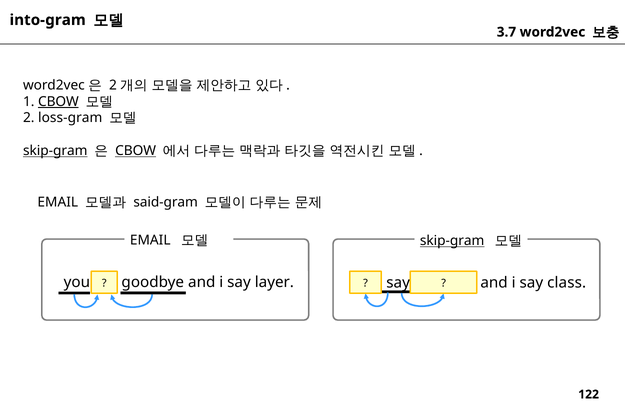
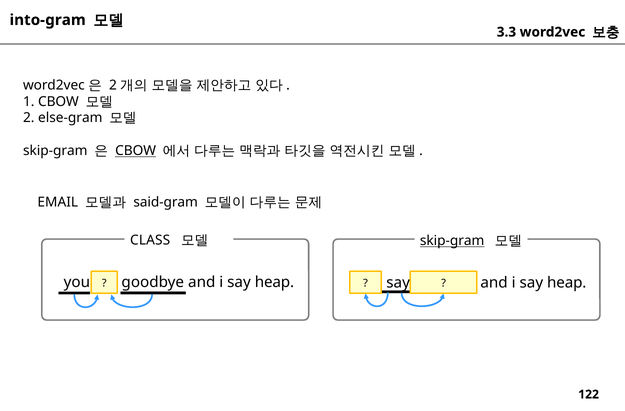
3.7: 3.7 -> 3.3 (506, 32)
CBOW underline: present -> none (58, 101)
loss-gram: loss-gram -> else-gram (70, 118)
skip-gram underline: present -> none (55, 151)
EMAIL: EMAIL -> CLASS (150, 240)
layer: layer -> heap (274, 282)
class: class -> heap (567, 283)
